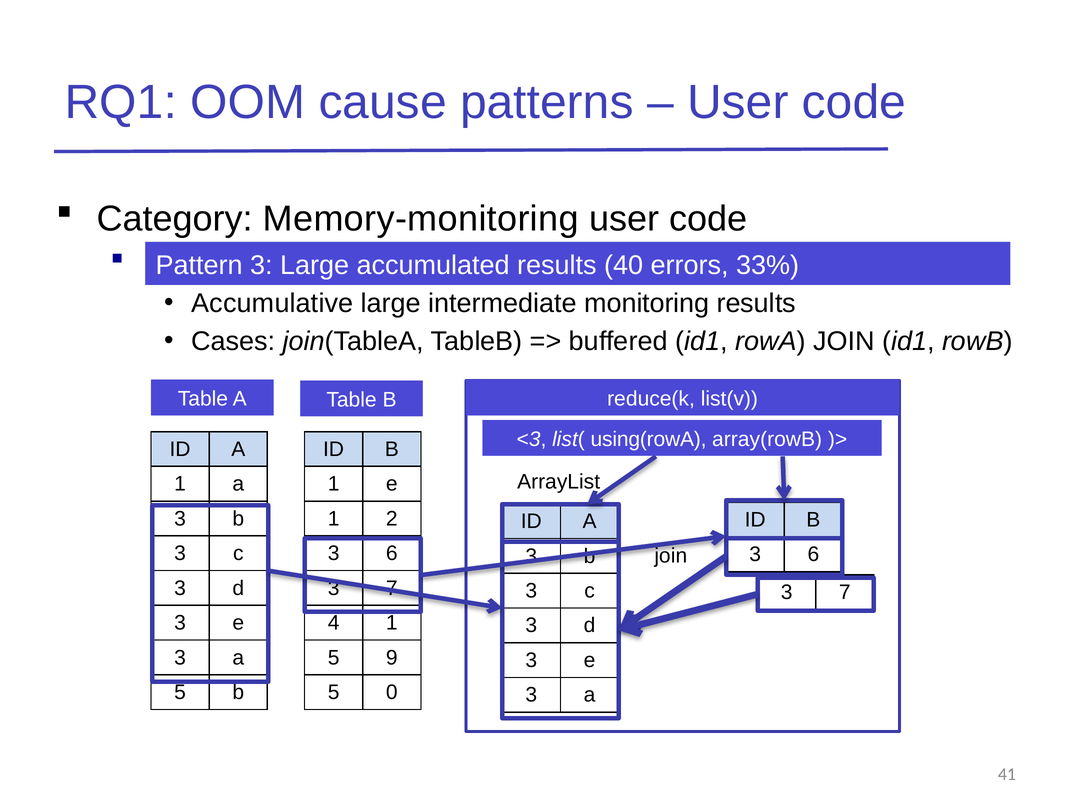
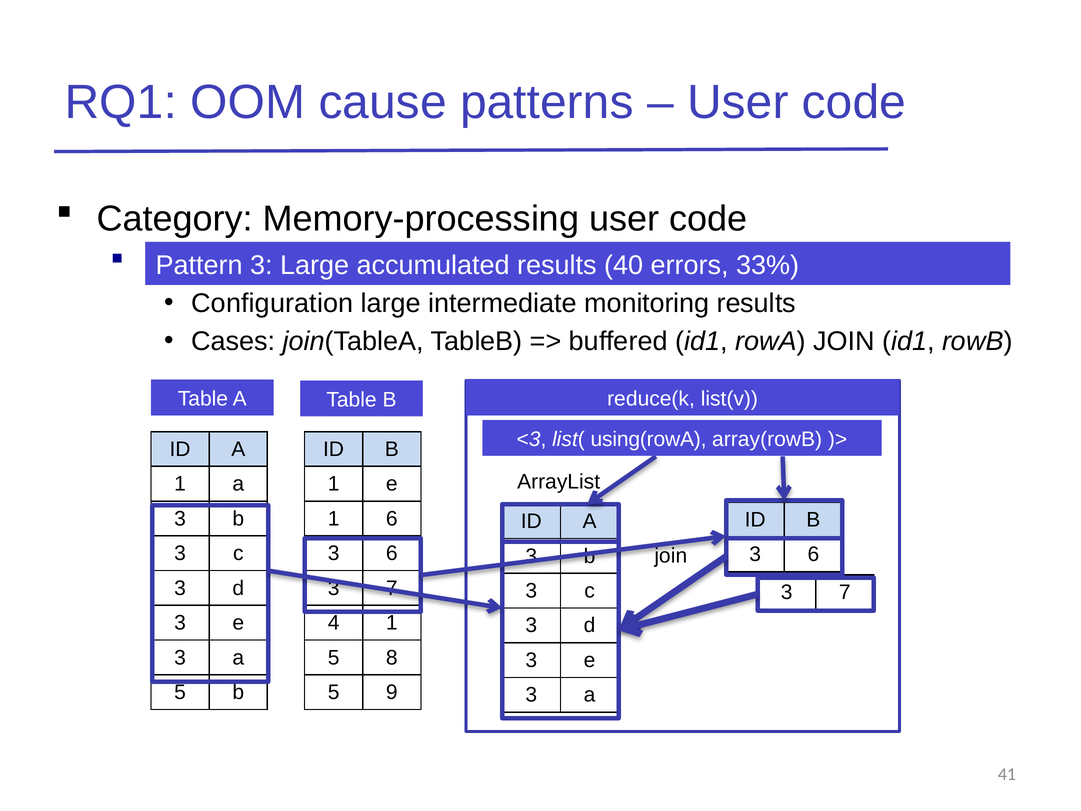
Memory-monitoring: Memory-monitoring -> Memory-processing (421, 219)
Accumulative: Accumulative -> Configuration (272, 303)
1 2: 2 -> 6 (392, 519)
9: 9 -> 8 (392, 657)
0: 0 -> 9 (392, 692)
